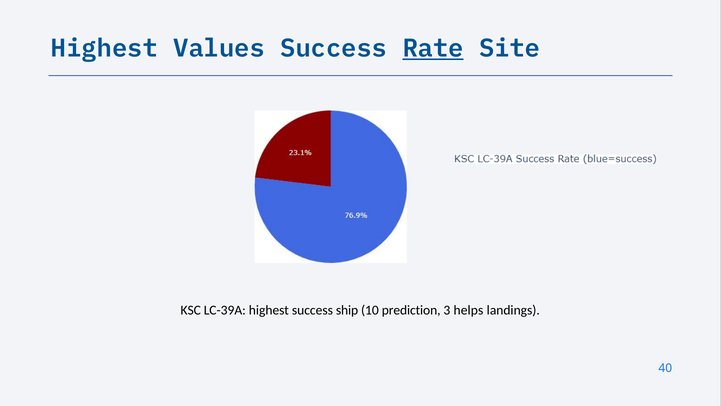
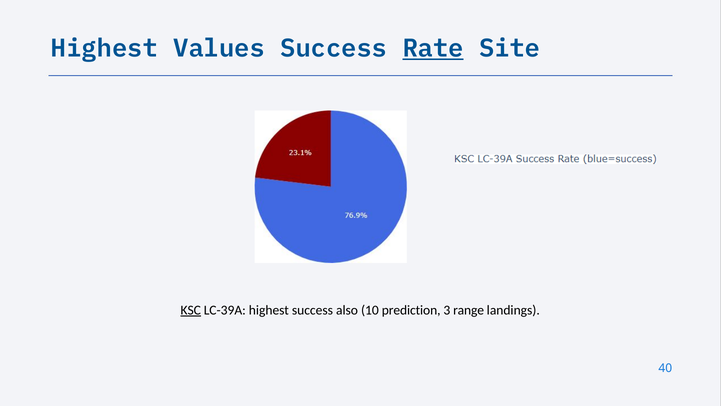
KSC underline: none -> present (191, 310)
ship: ship -> also (347, 310)
helps: helps -> range (469, 310)
